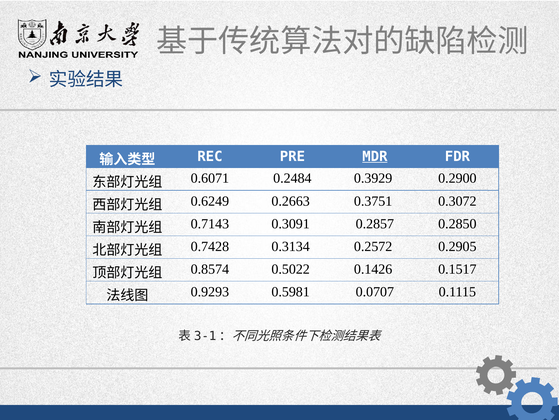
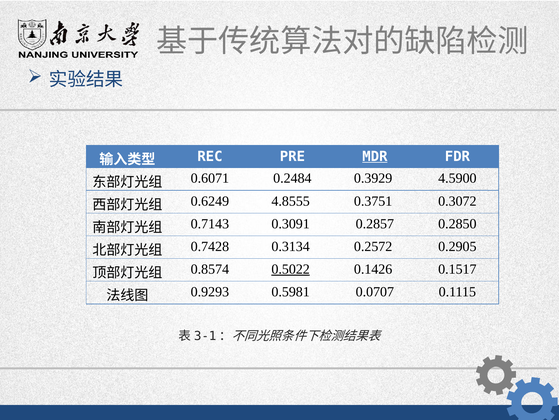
0.2900: 0.2900 -> 4.5900 (457, 178)
0.2663: 0.2663 -> 4.8555 (291, 201)
0.5022 underline: none -> present (291, 269)
